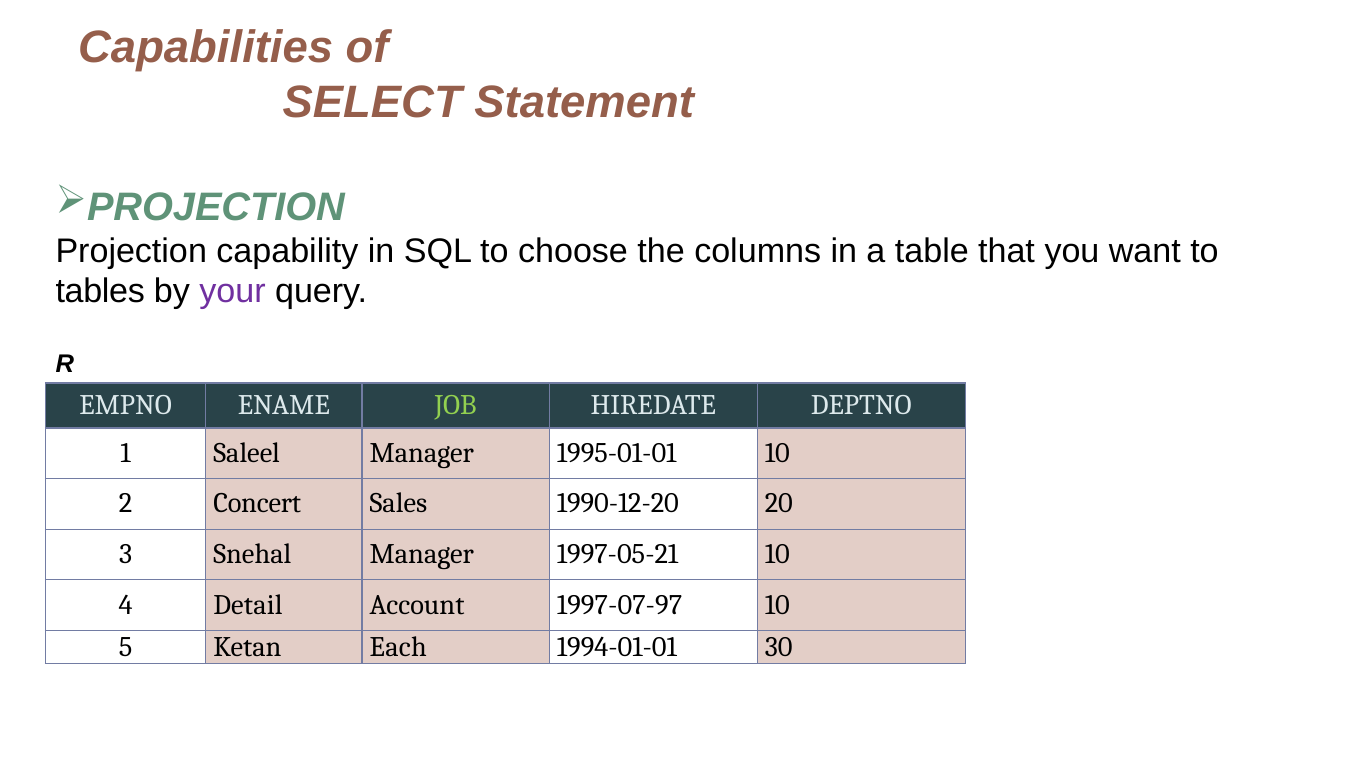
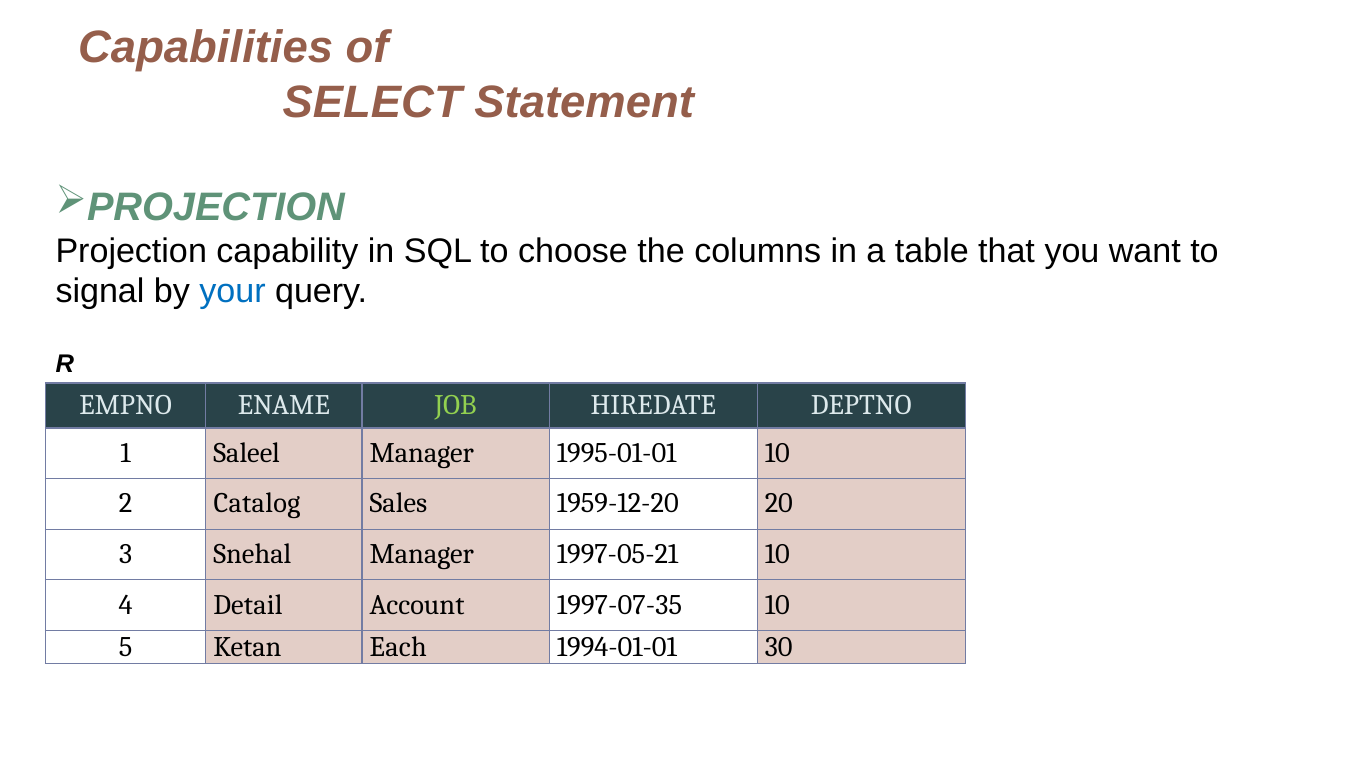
tables: tables -> signal (100, 292)
your colour: purple -> blue (232, 292)
Concert: Concert -> Catalog (257, 504)
1990-12-20: 1990-12-20 -> 1959-12-20 (618, 504)
1997-07-97: 1997-07-97 -> 1997-07-35 (620, 605)
